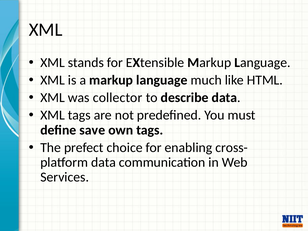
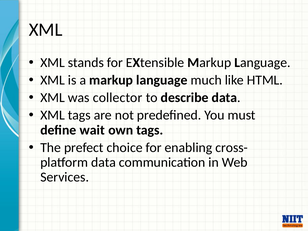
save: save -> wait (92, 130)
